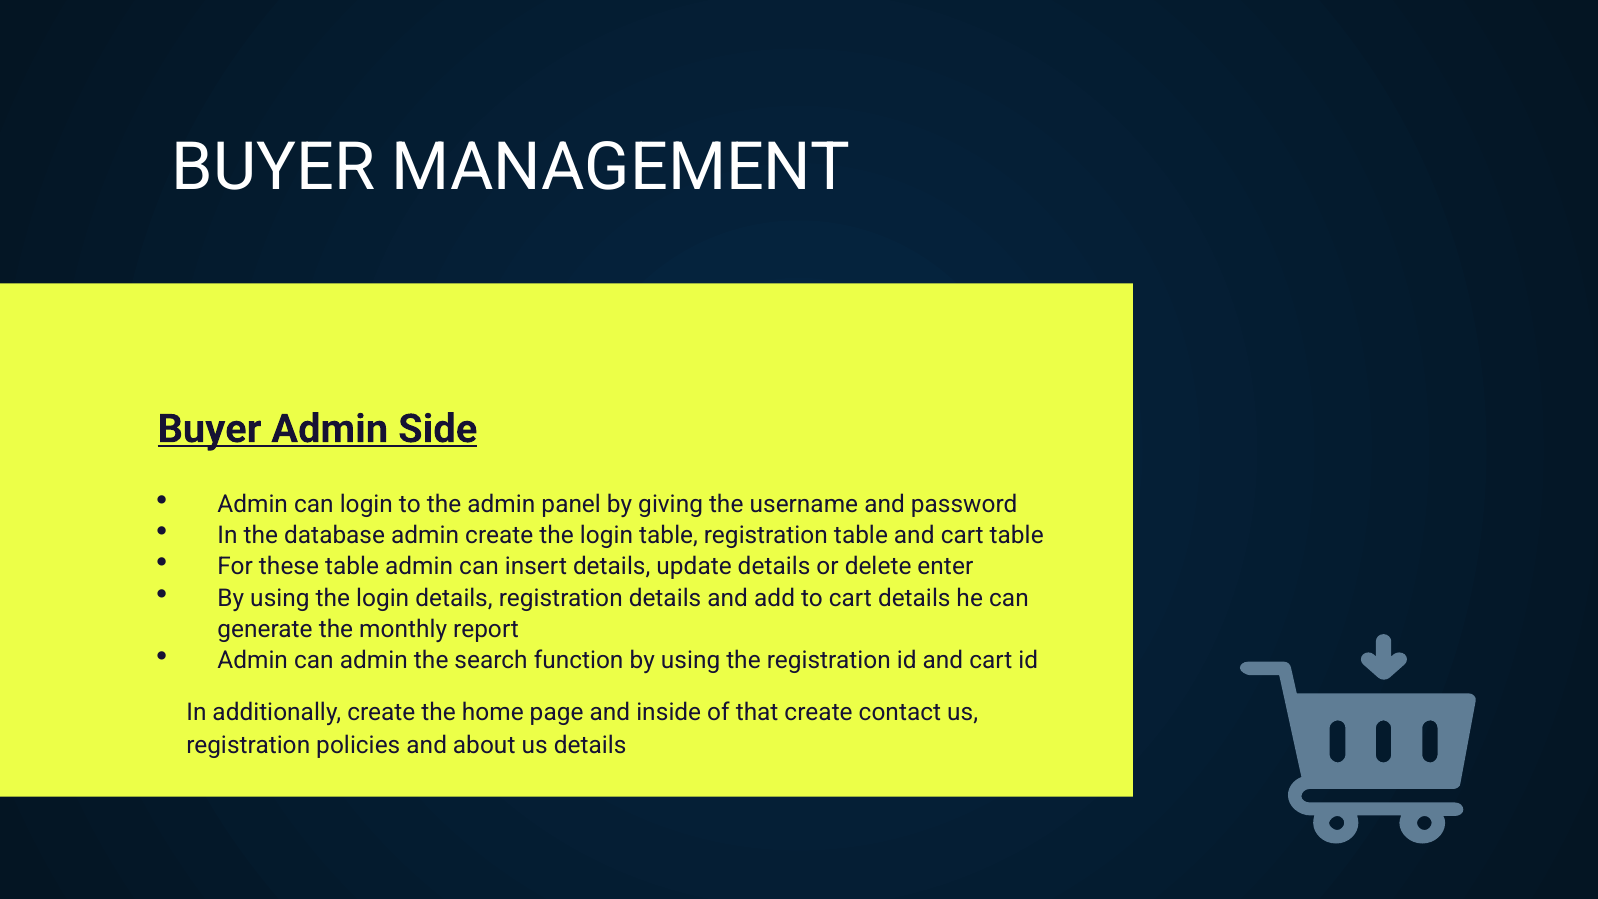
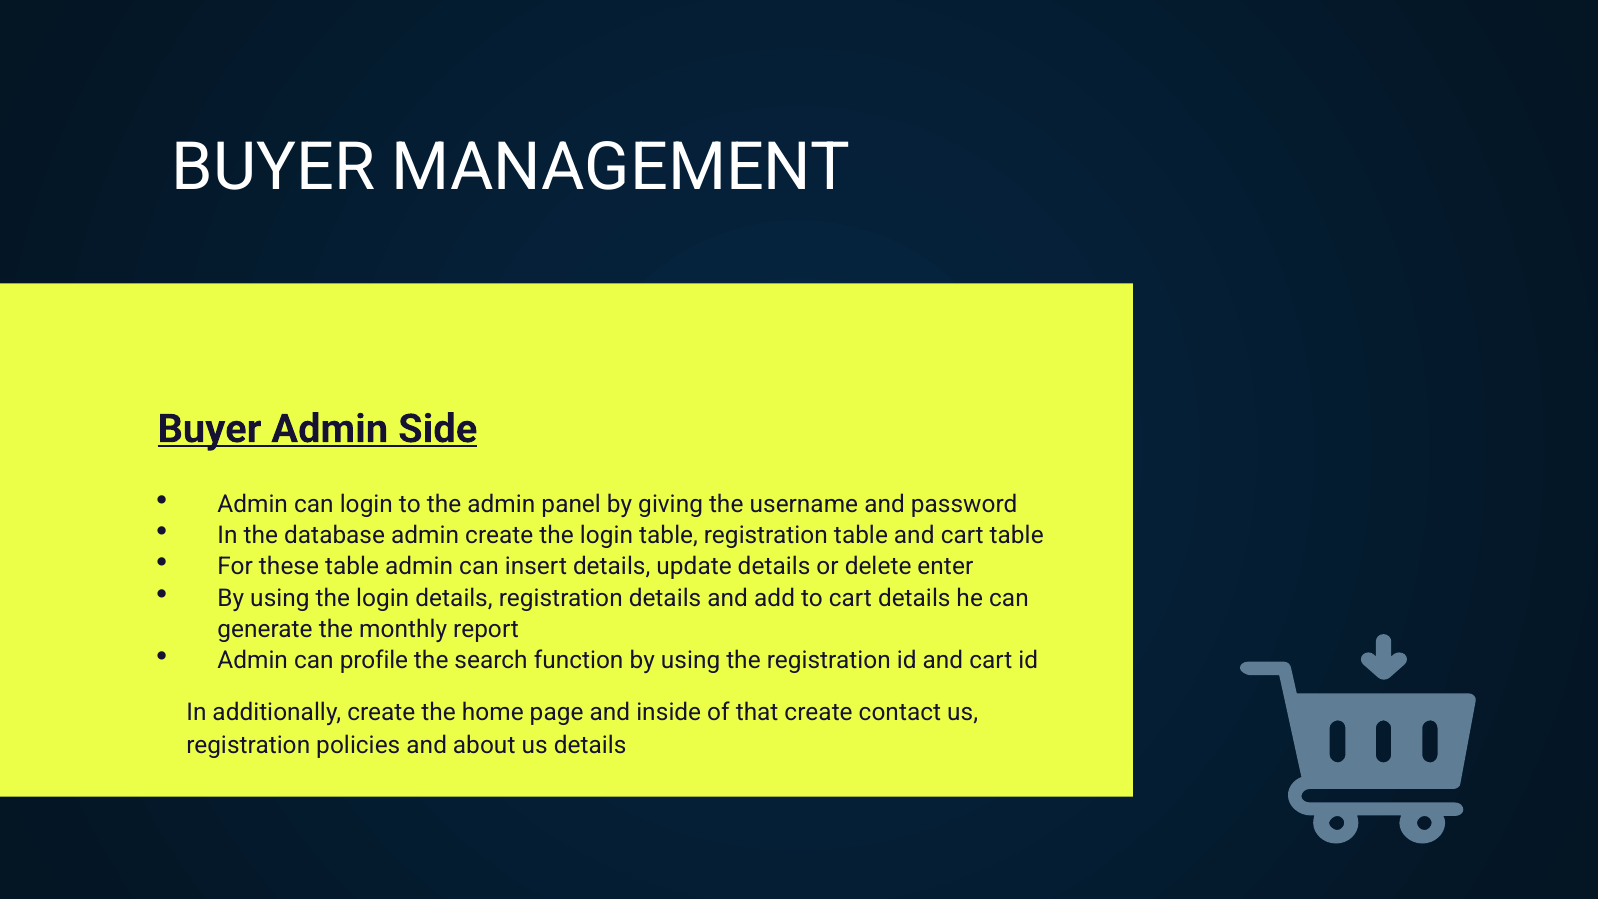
can admin: admin -> profile (374, 661)
